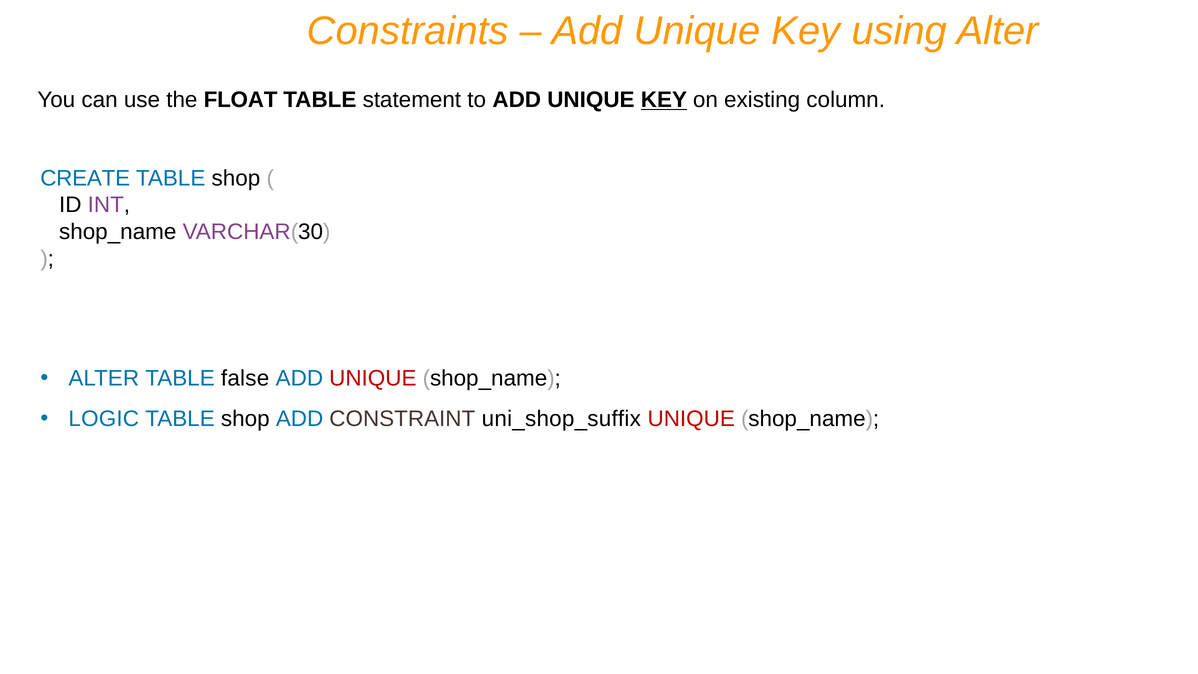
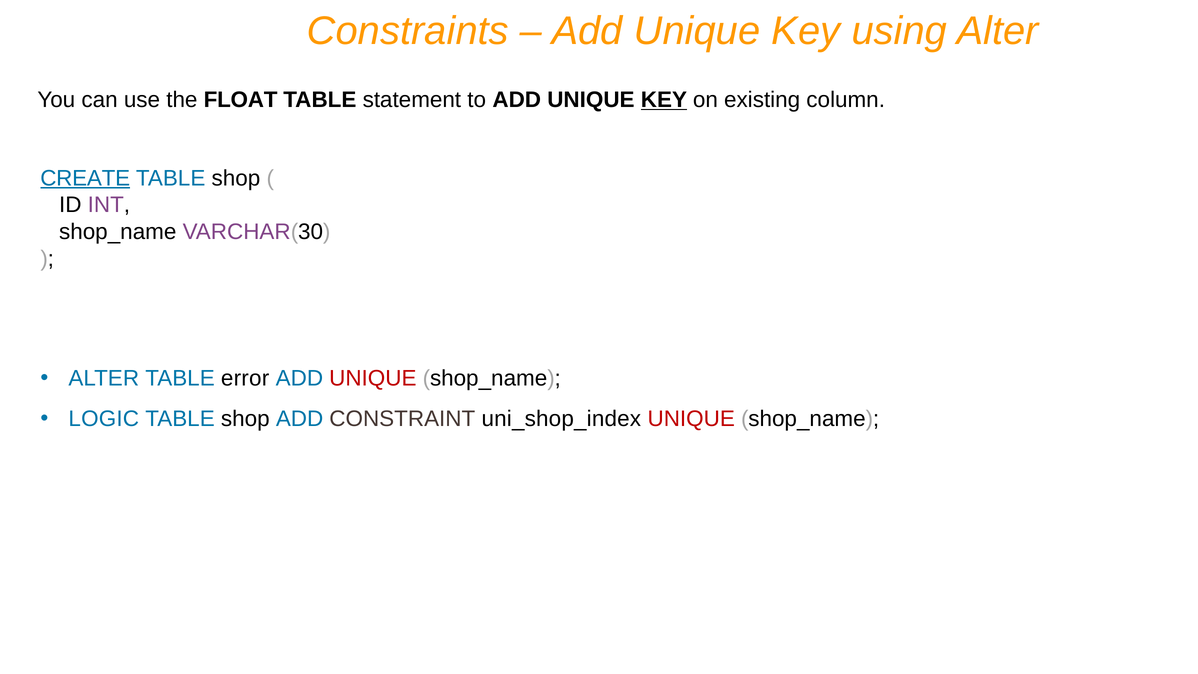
CREATE underline: none -> present (85, 178)
false: false -> error (245, 378)
uni_shop_suffix: uni_shop_suffix -> uni_shop_index (561, 419)
